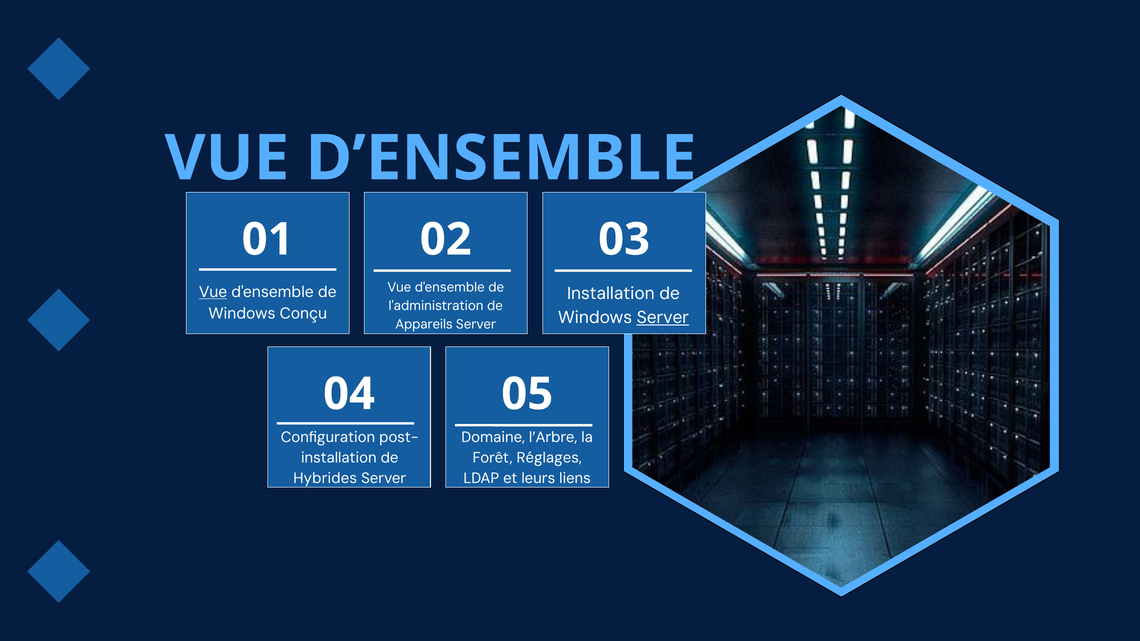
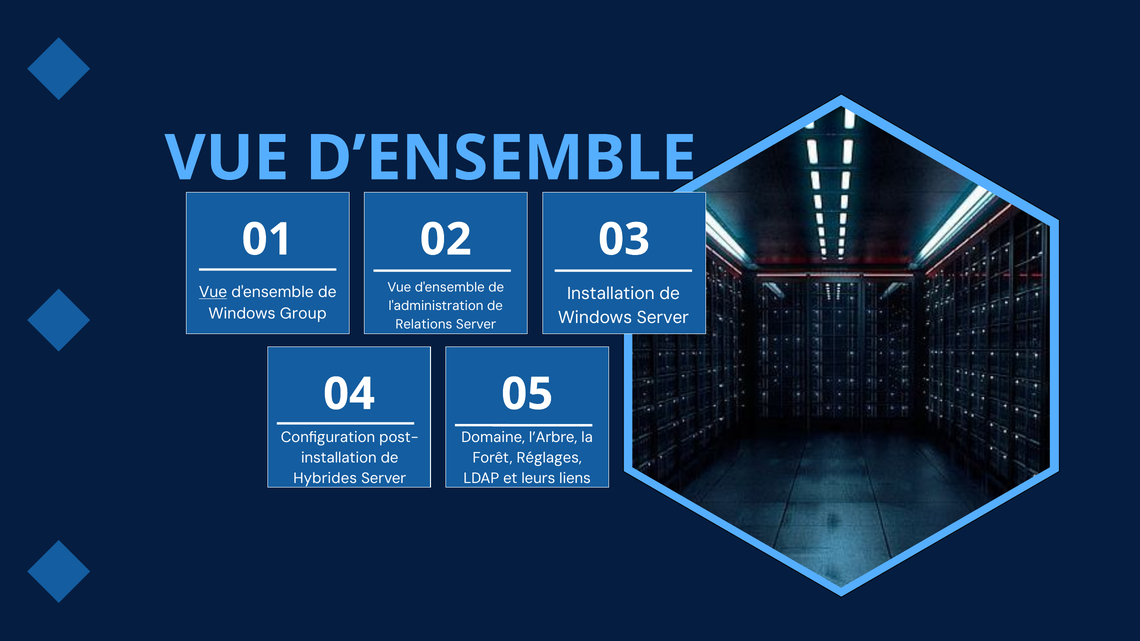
Conçu: Conçu -> Group (303, 314)
Server underline: present -> none (663, 318)
Appareils: Appareils -> Relations (424, 324)
